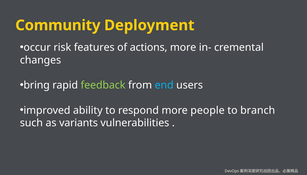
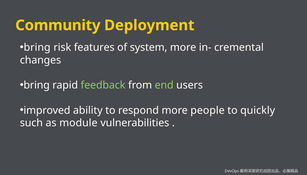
occur: occur -> bring (37, 48)
actions: actions -> system (149, 48)
end colour: light blue -> light green (164, 85)
branch: branch -> quickly (258, 110)
variants: variants -> module (78, 123)
